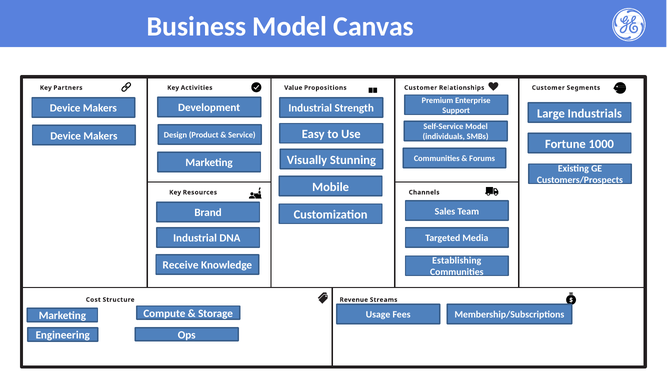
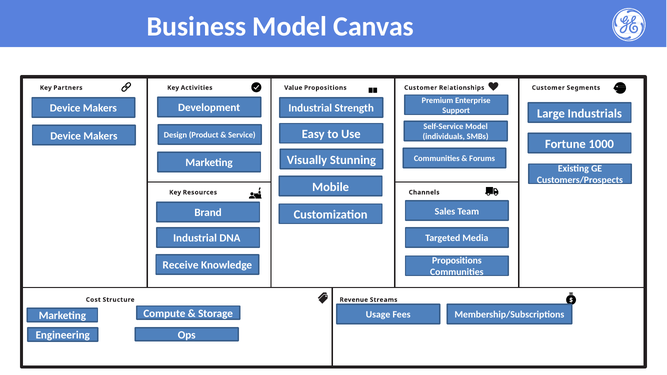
Establishing: Establishing -> Propositions (457, 261)
